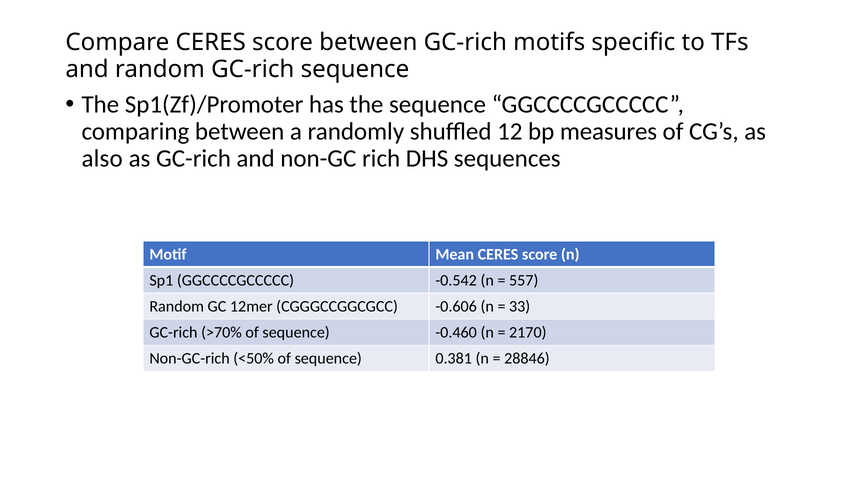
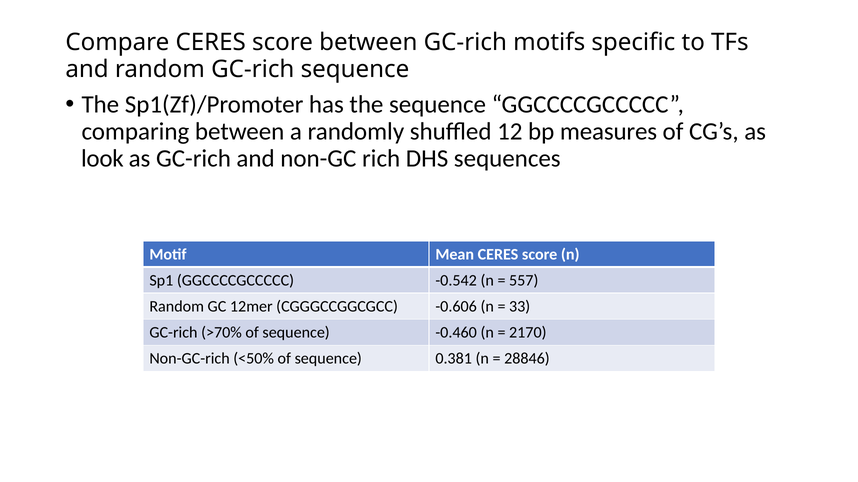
also: also -> look (102, 159)
